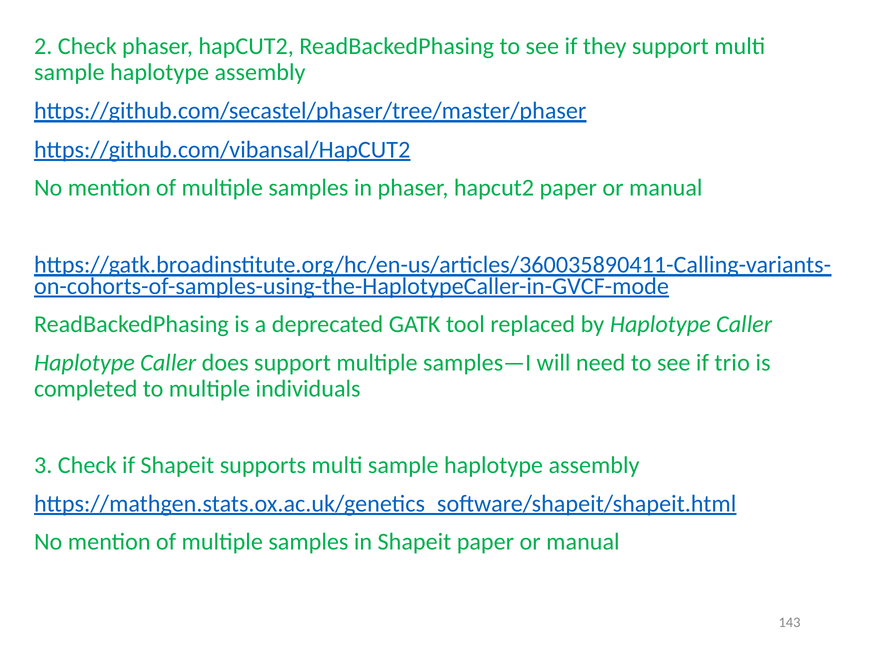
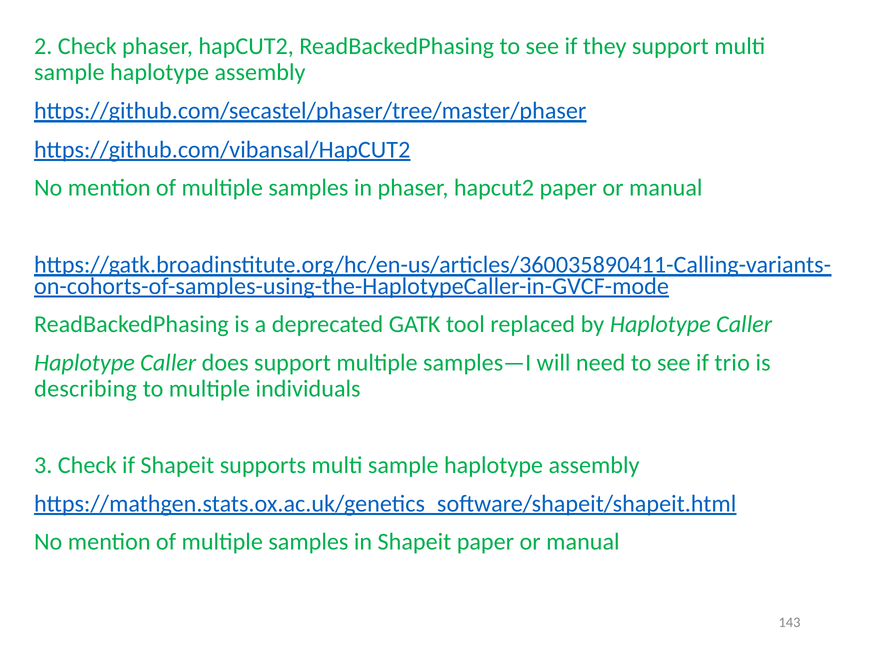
completed: completed -> describing (86, 389)
